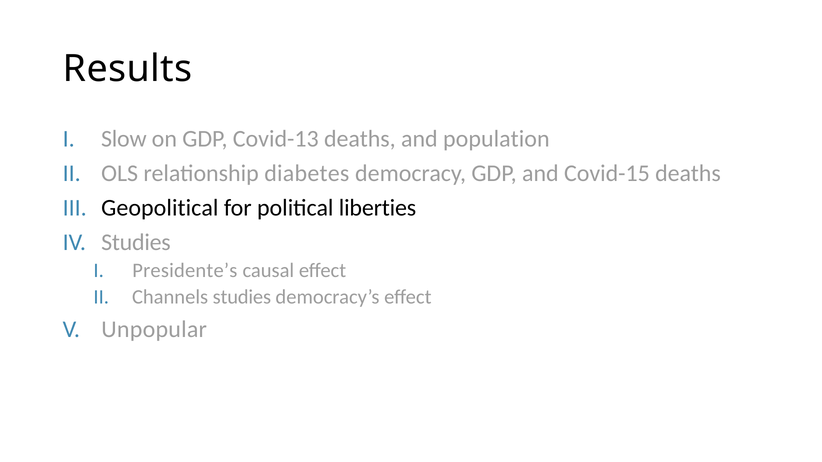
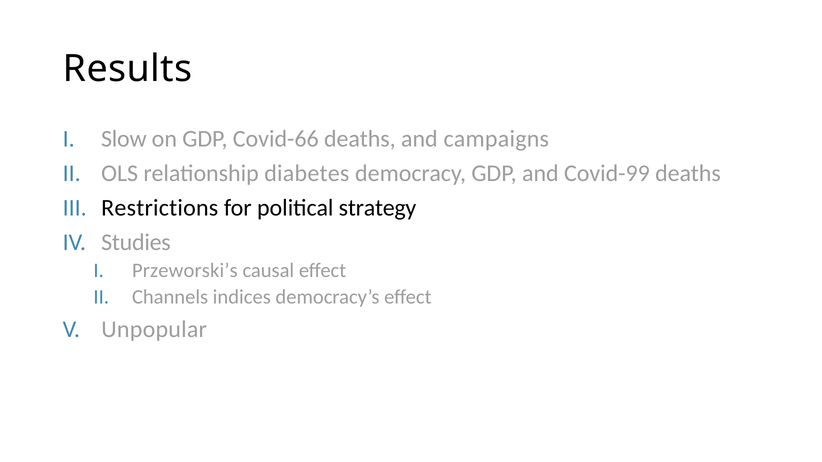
Covid-13: Covid-13 -> Covid-66 (276, 139)
population: population -> campaigns (496, 139)
Covid-15: Covid-15 -> Covid-99 (607, 173)
Geopolitical: Geopolitical -> Restrictions (160, 208)
liberties: liberties -> strategy (378, 208)
Presidente’s: Presidente’s -> Przeworski’s (185, 271)
Channels studies: studies -> indices (242, 297)
